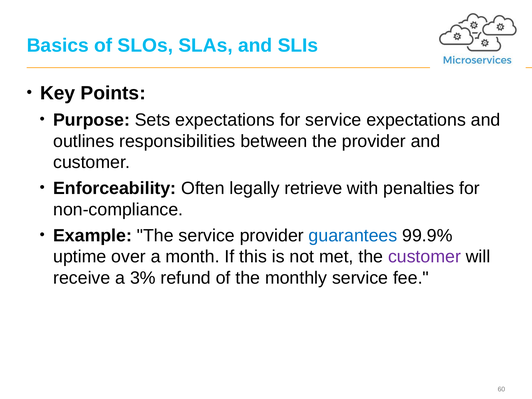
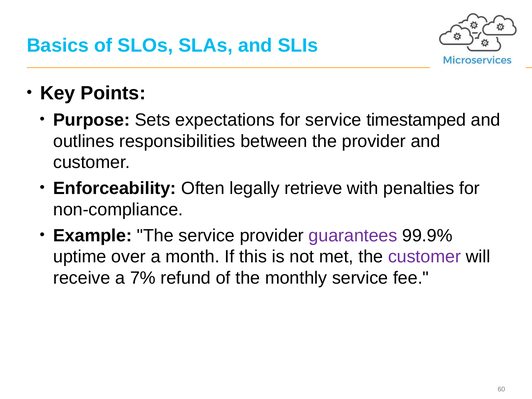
service expectations: expectations -> timestamped (416, 120)
guarantees colour: blue -> purple (353, 235)
3%: 3% -> 7% (143, 278)
